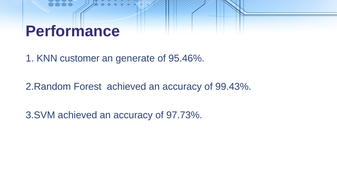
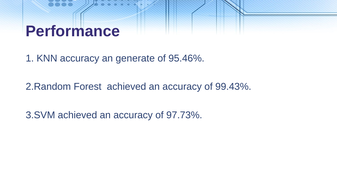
KNN customer: customer -> accuracy (80, 58)
